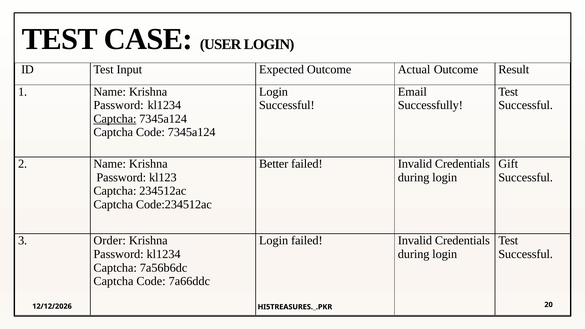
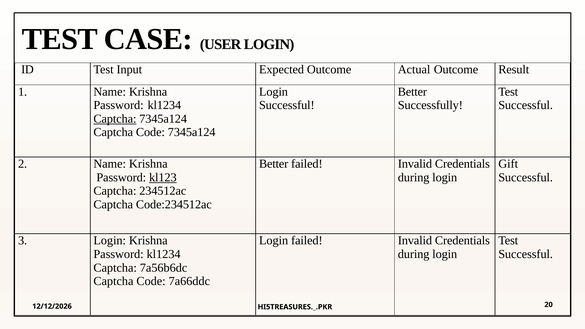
Email: Email -> Better (412, 92)
kl123 underline: none -> present (163, 177)
3 Order: Order -> Login (110, 241)
